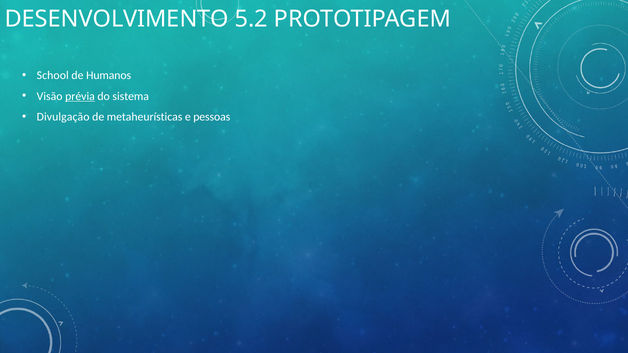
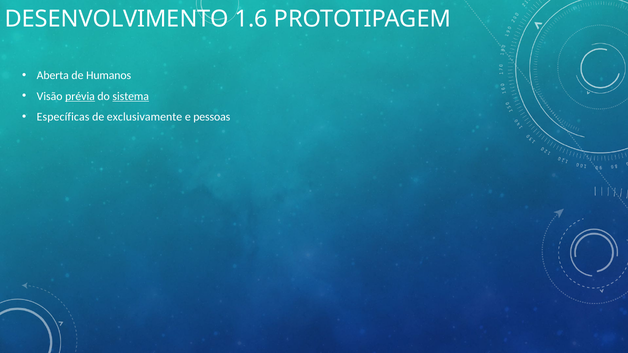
5.2: 5.2 -> 1.6 (251, 19)
School: School -> Aberta (53, 76)
sistema underline: none -> present (131, 96)
Divulgação: Divulgação -> Específicas (63, 117)
metaheurísticas: metaheurísticas -> exclusivamente (145, 117)
